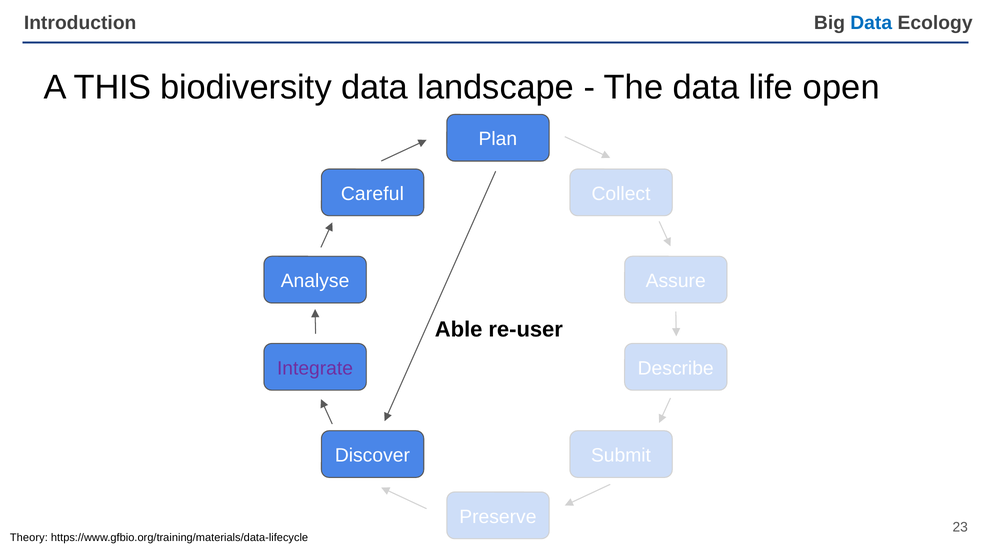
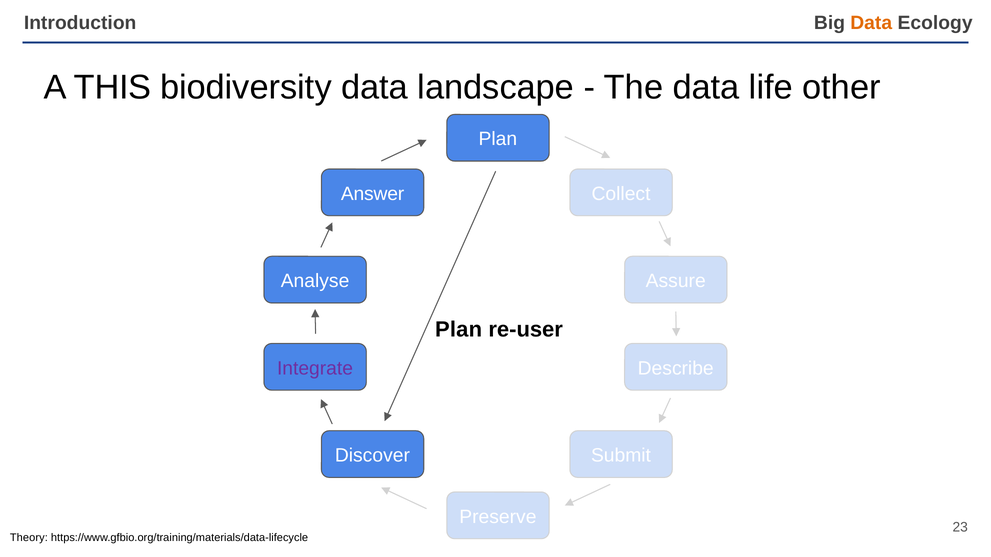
Data colour: blue -> orange (871, 23)
open: open -> other (841, 87)
Careful: Careful -> Answer (373, 194)
Able: Able -> Plan (459, 330)
